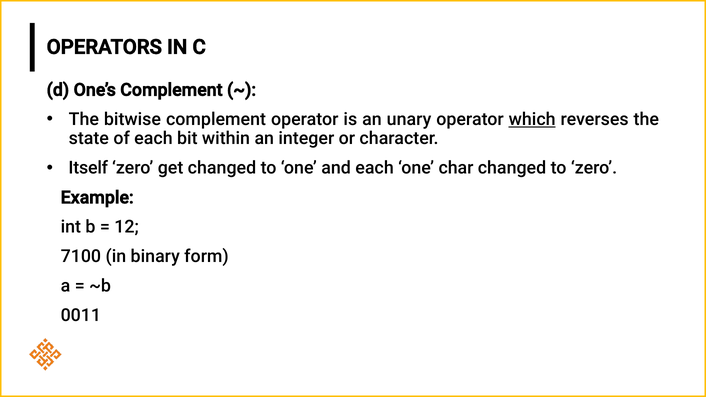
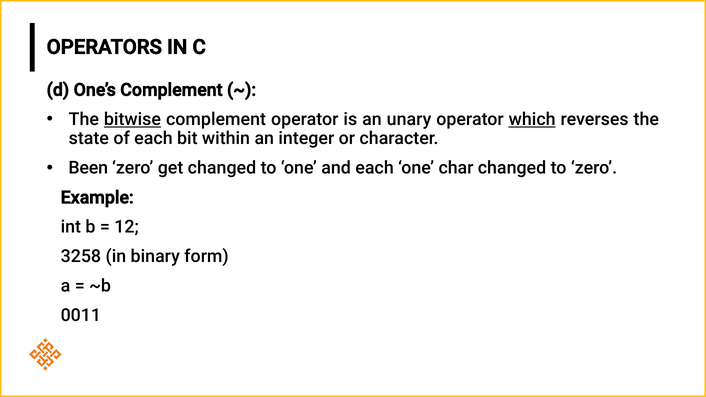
bitwise underline: none -> present (132, 119)
Itself: Itself -> Been (88, 168)
7100: 7100 -> 3258 (81, 257)
